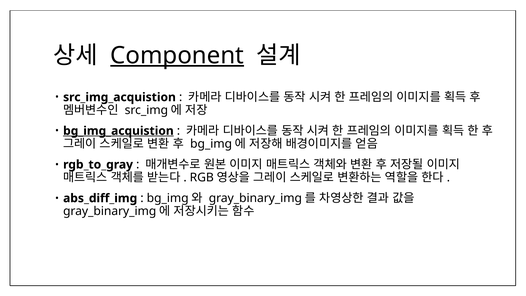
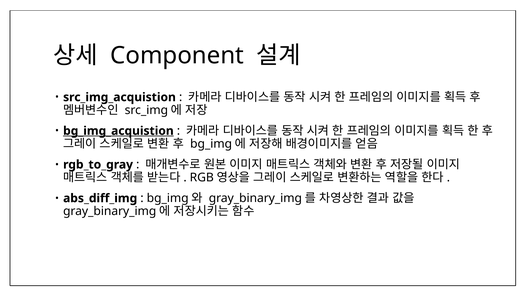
Component underline: present -> none (177, 55)
